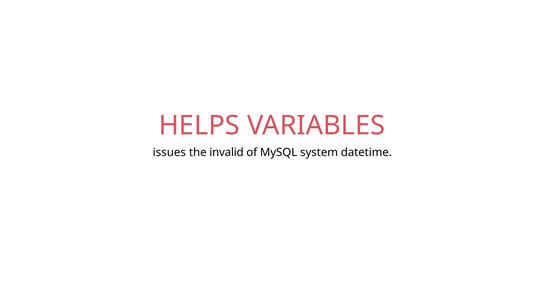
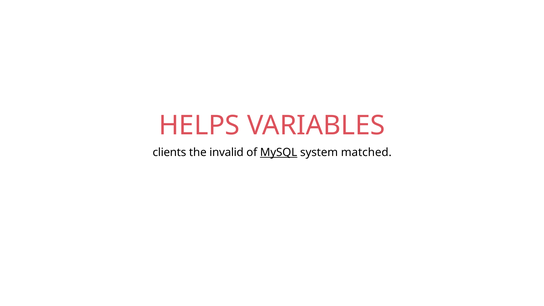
issues: issues -> clients (169, 152)
MySQL underline: none -> present (279, 152)
datetime: datetime -> matched (366, 152)
